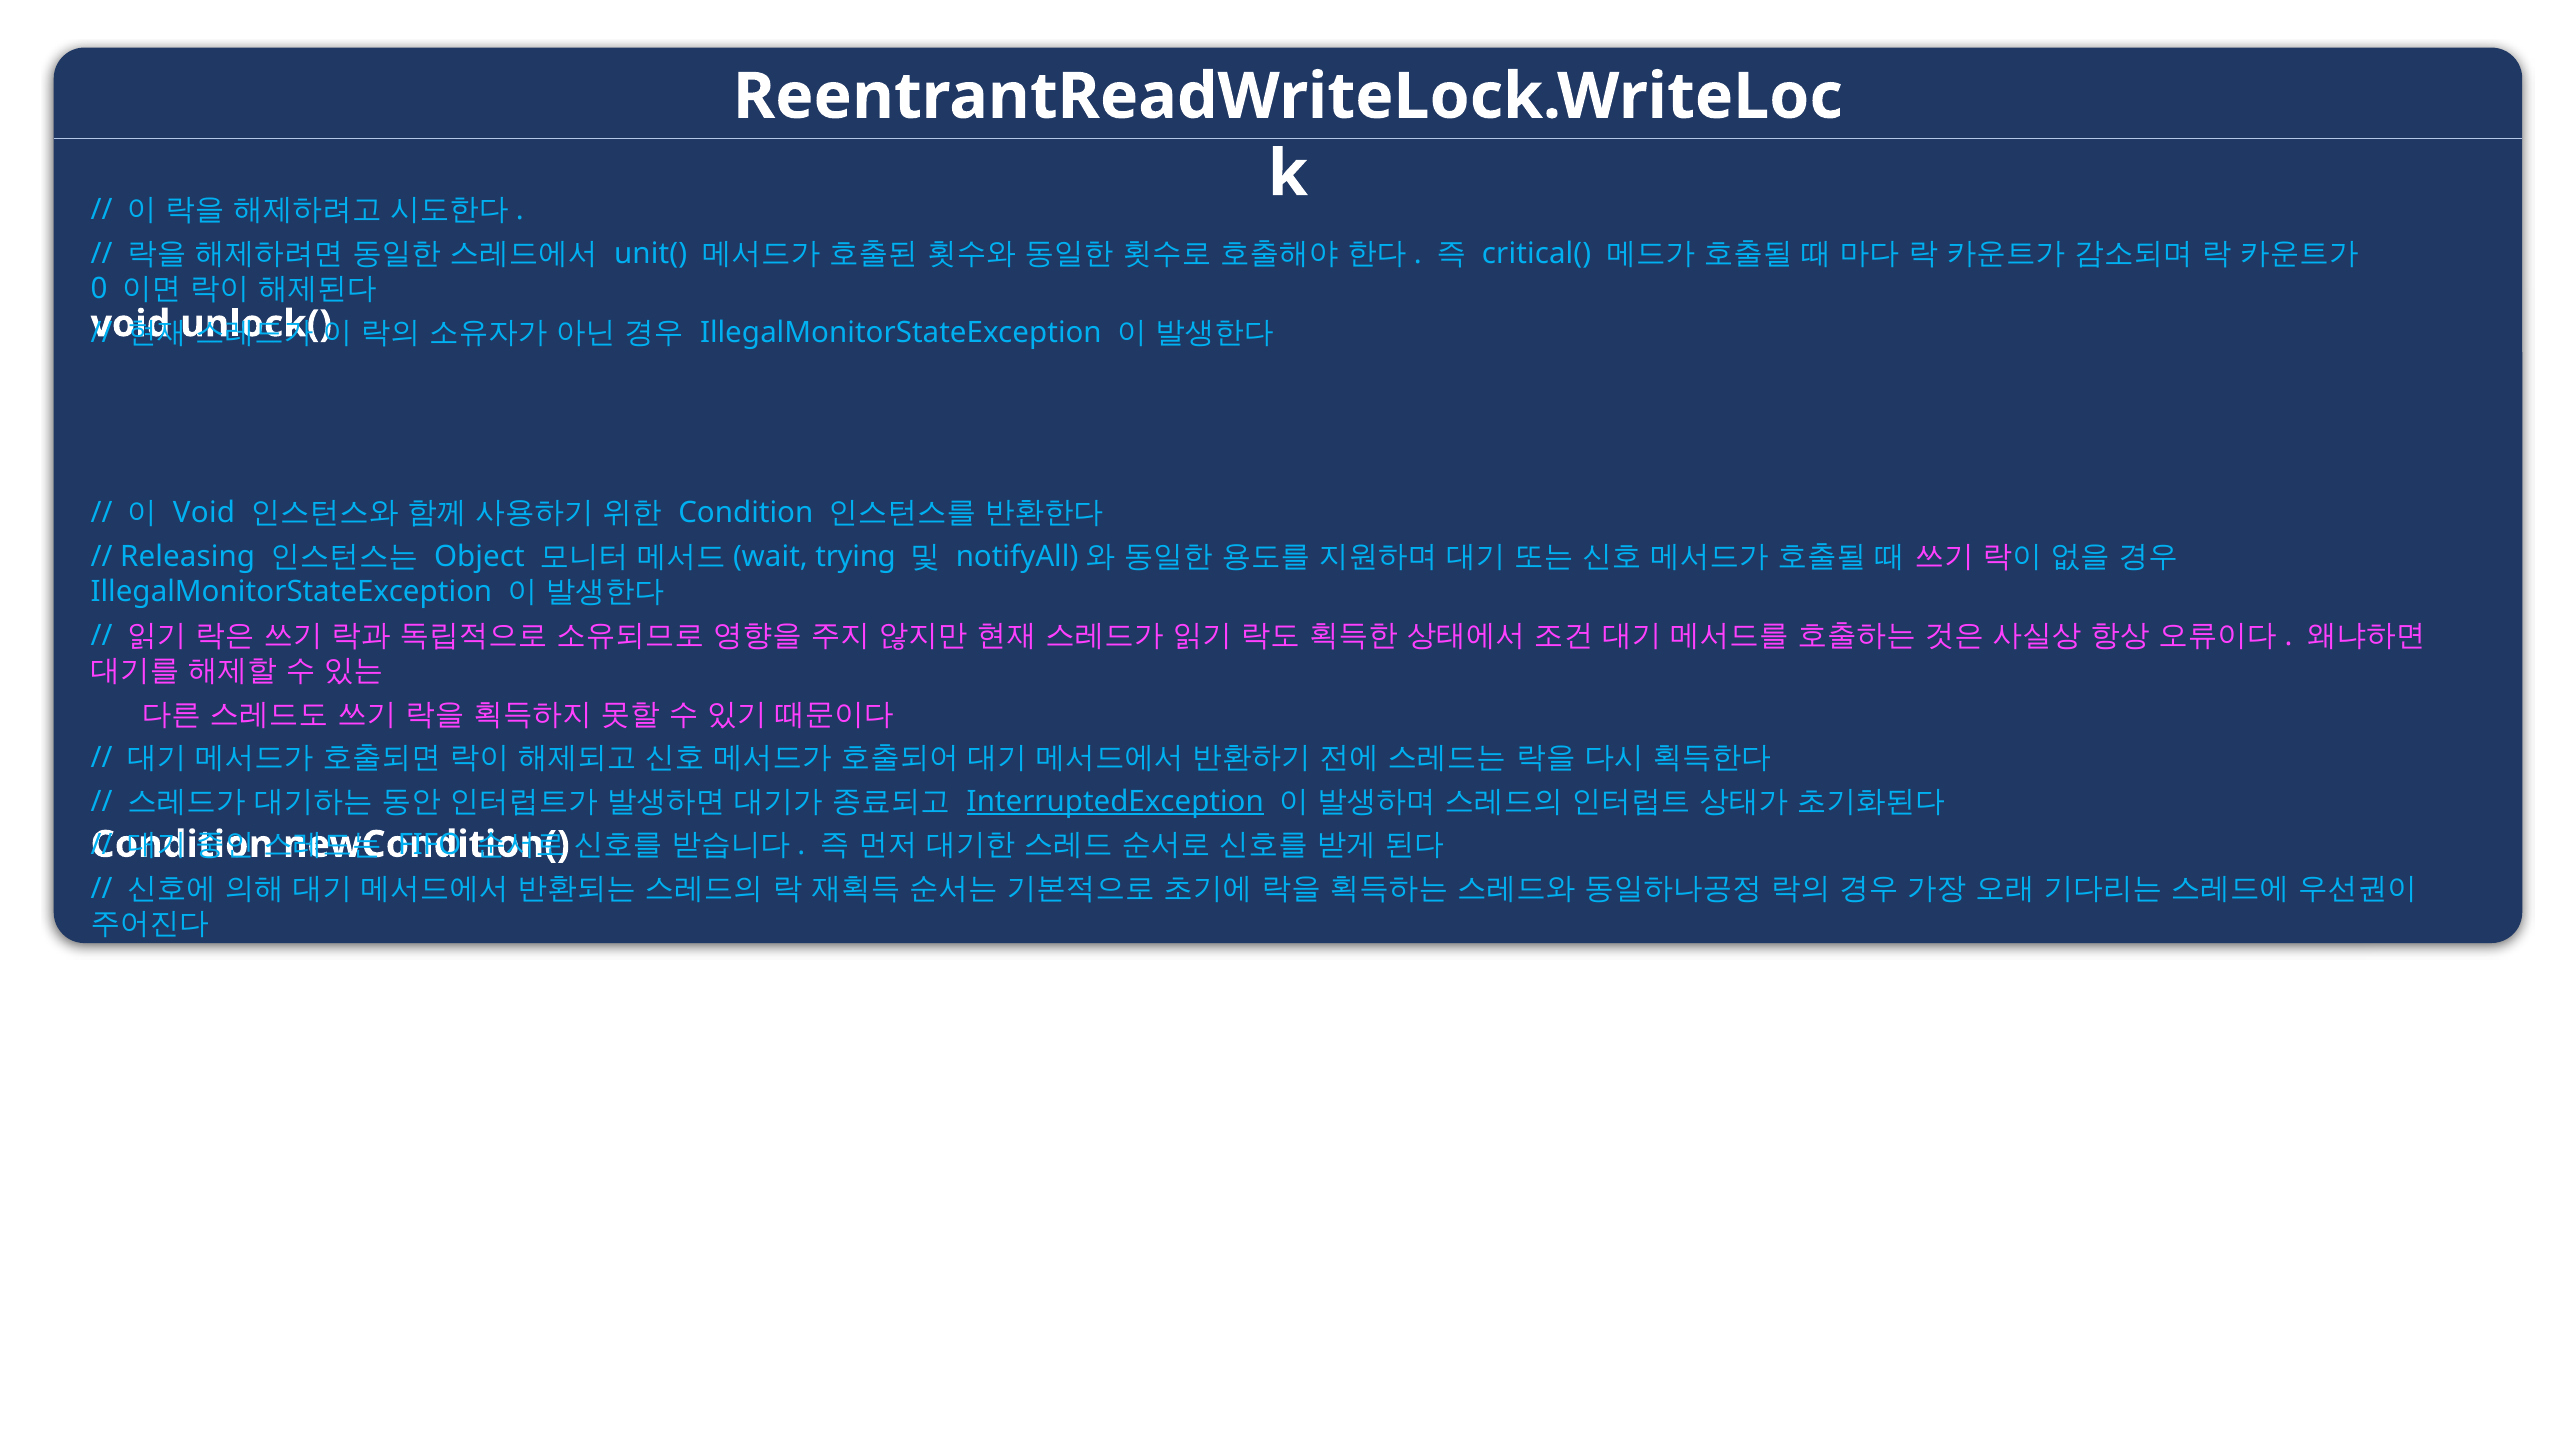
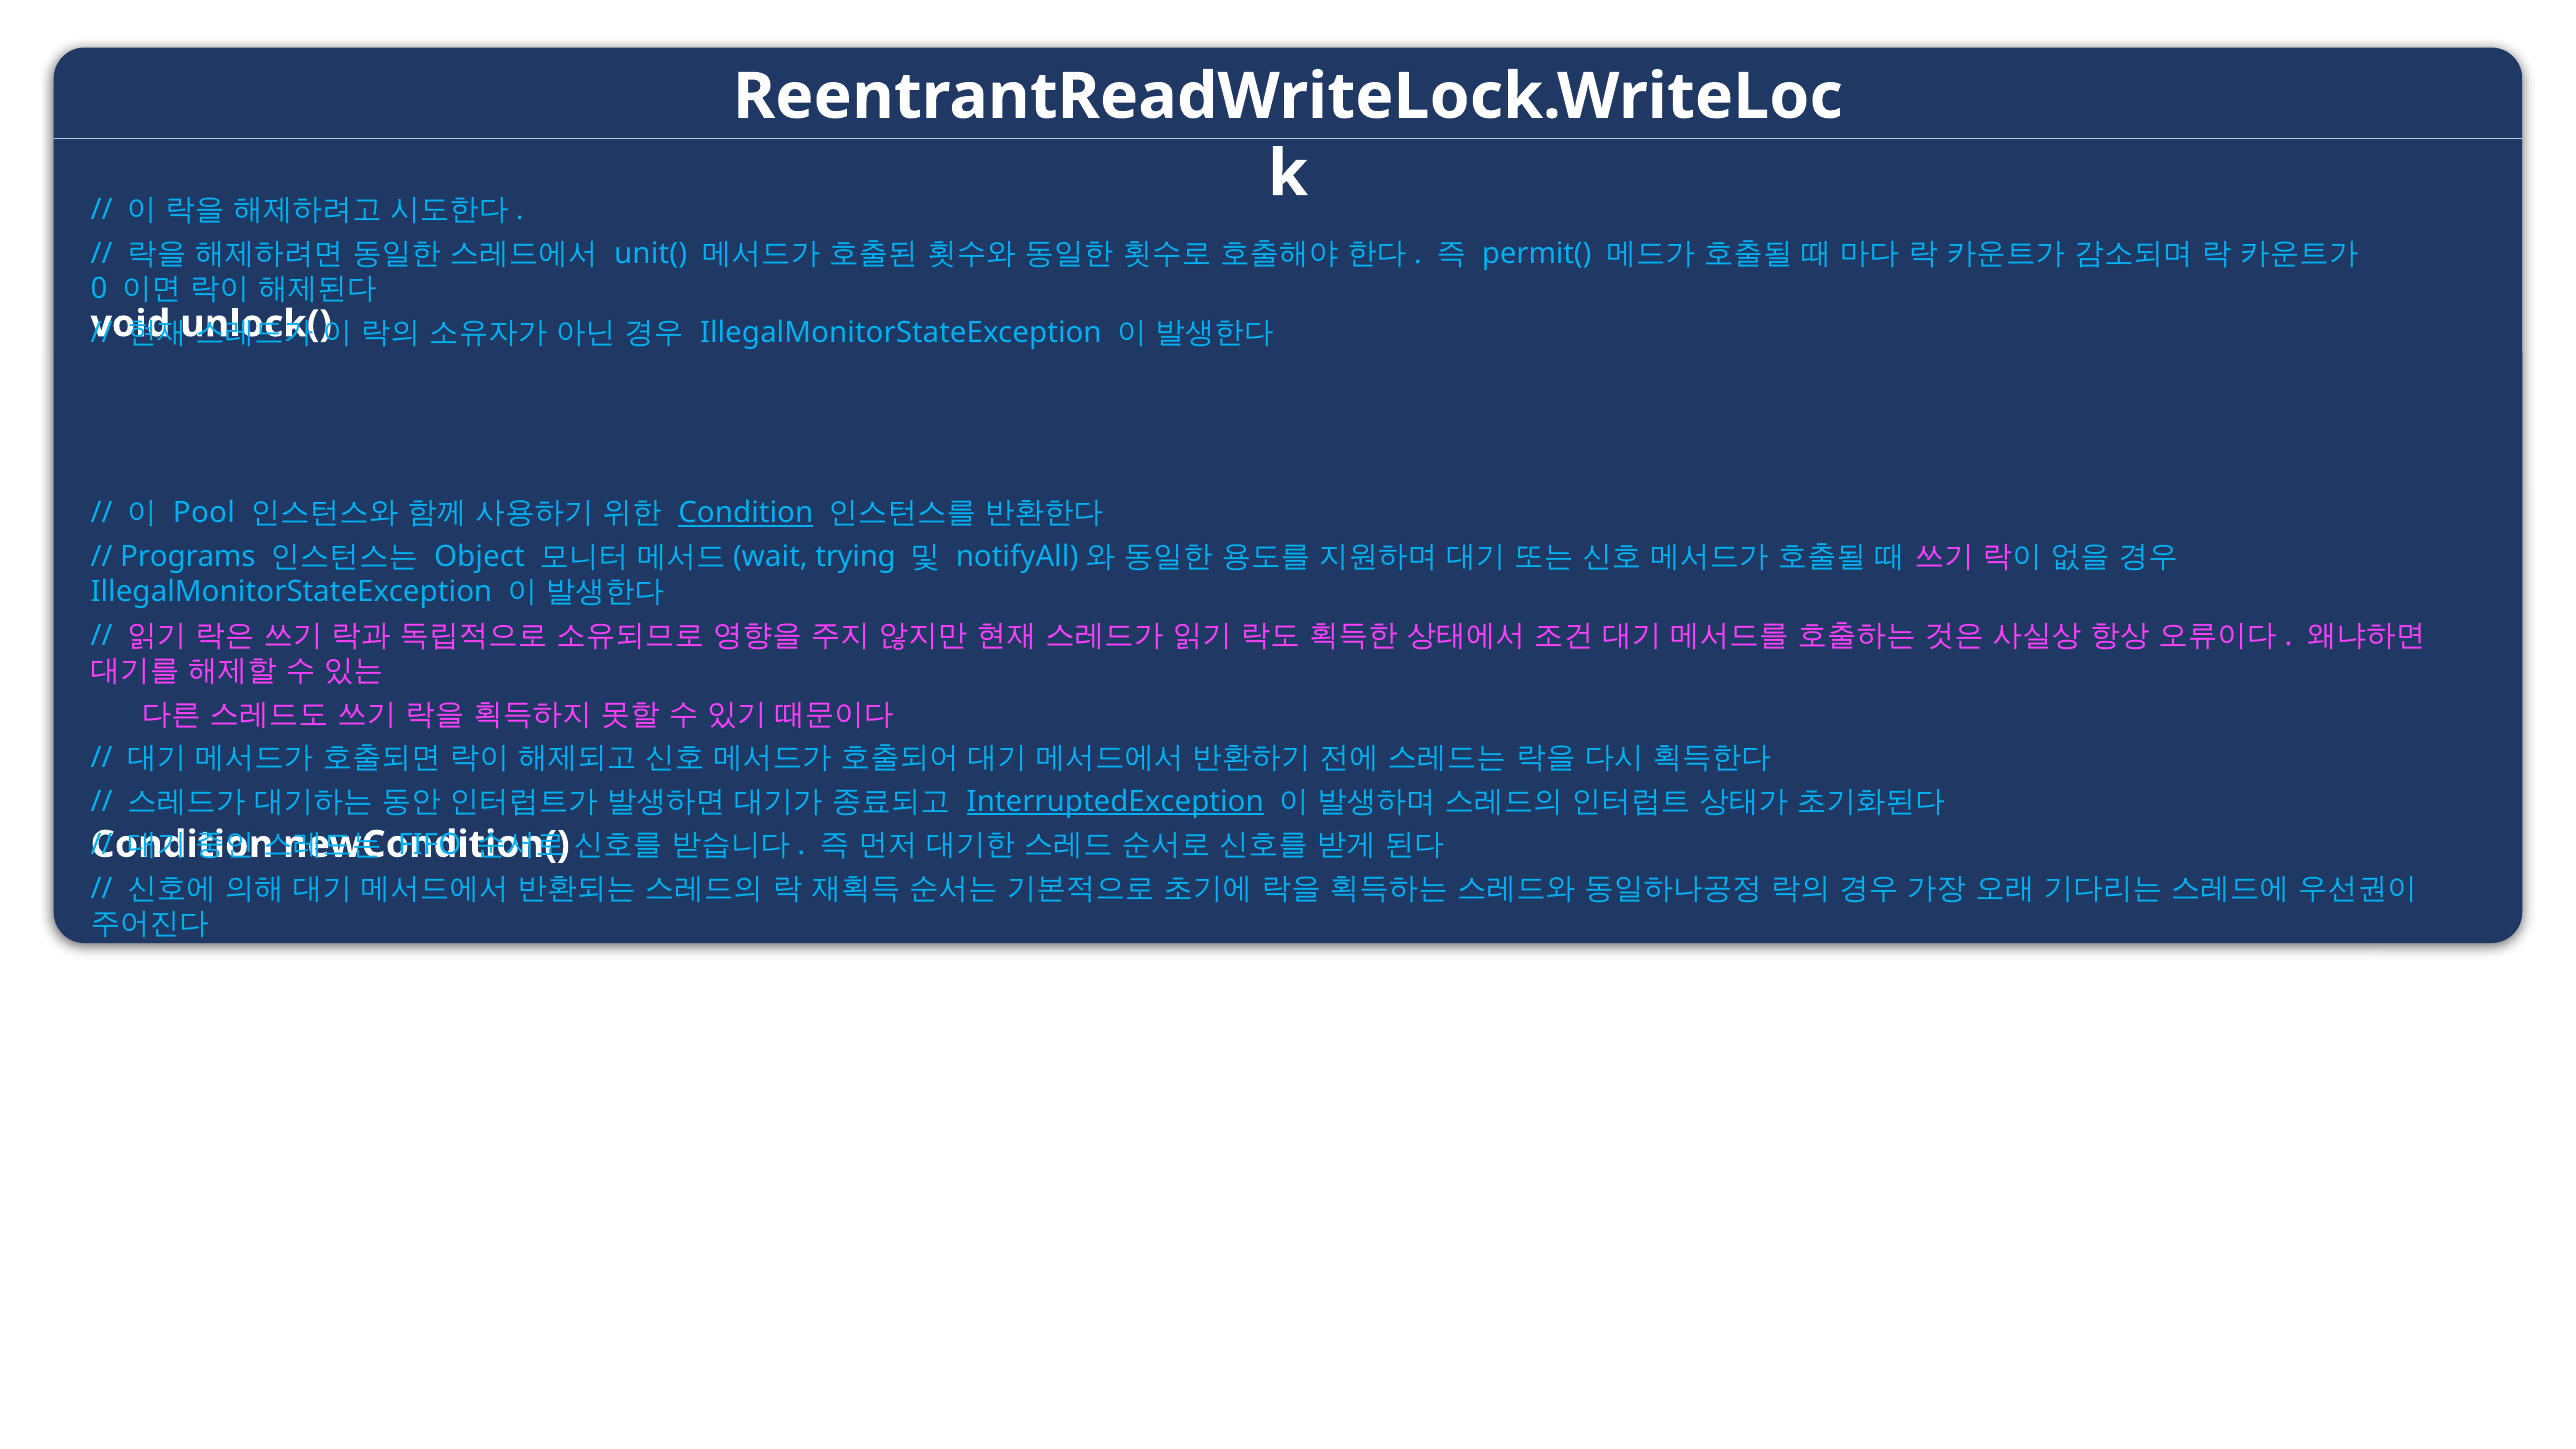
critical(: critical( -> permit( (1537, 254)
Void: Void -> Pool (204, 513)
Condition underline: none -> present (746, 513)
Releasing: Releasing -> Programs (188, 557)
